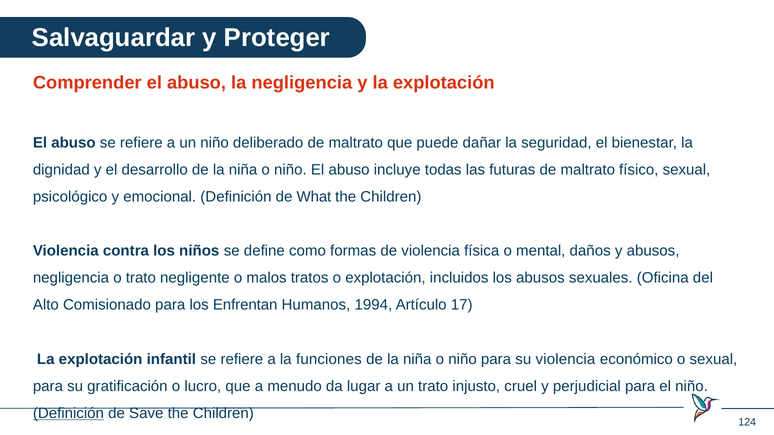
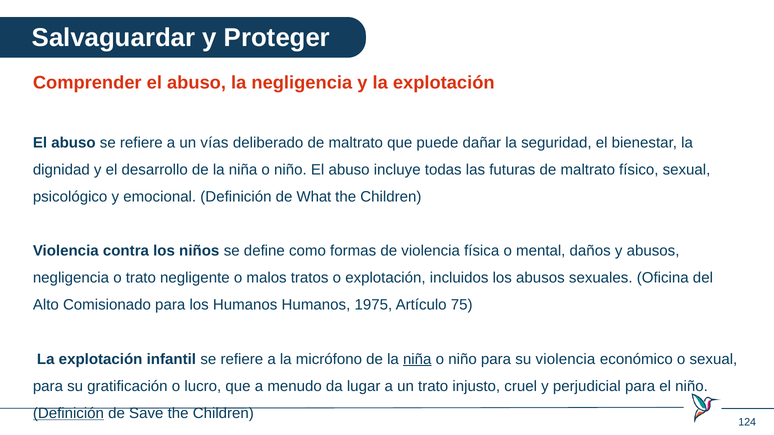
un niño: niño -> vías (214, 143)
los Enfrentan: Enfrentan -> Humanos (245, 305)
1994: 1994 -> 1975 (373, 305)
17: 17 -> 75 (462, 305)
funciones: funciones -> micrófono (329, 359)
niña underline: none -> present (417, 359)
